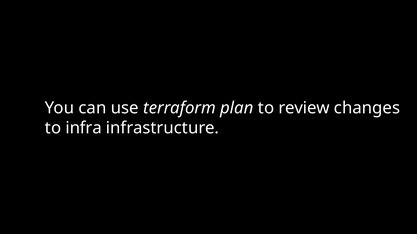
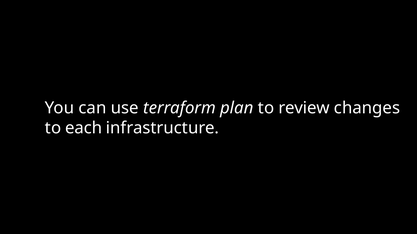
infra: infra -> each (84, 128)
